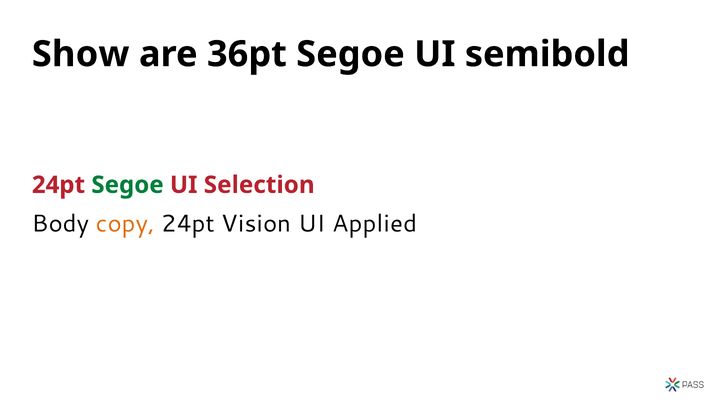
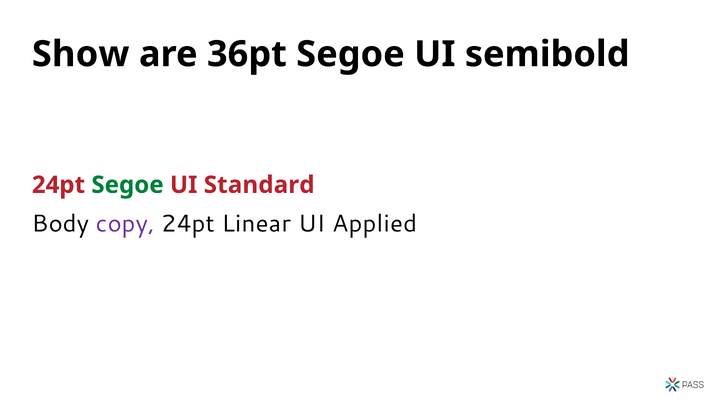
Selection: Selection -> Standard (259, 185)
copy colour: orange -> purple (125, 223)
Vision: Vision -> Linear (256, 223)
